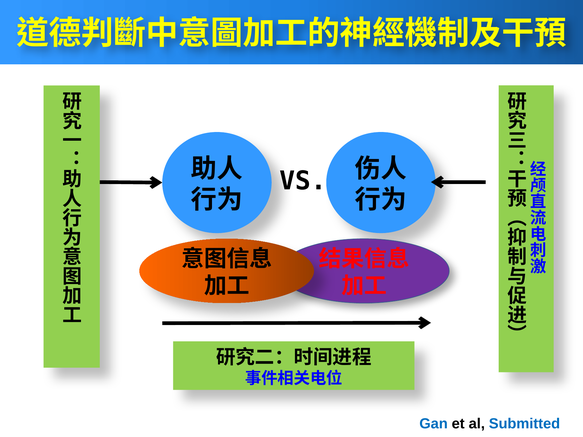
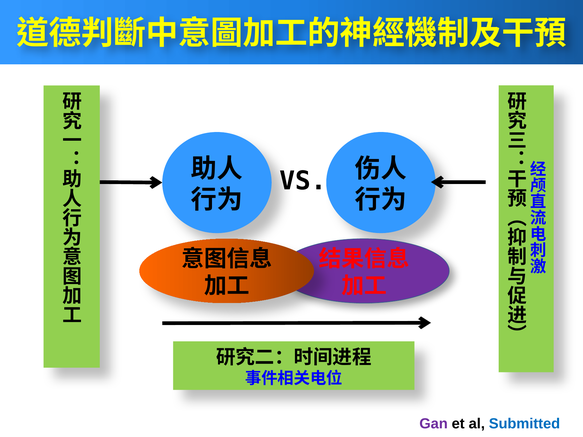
Gan colour: blue -> purple (434, 424)
